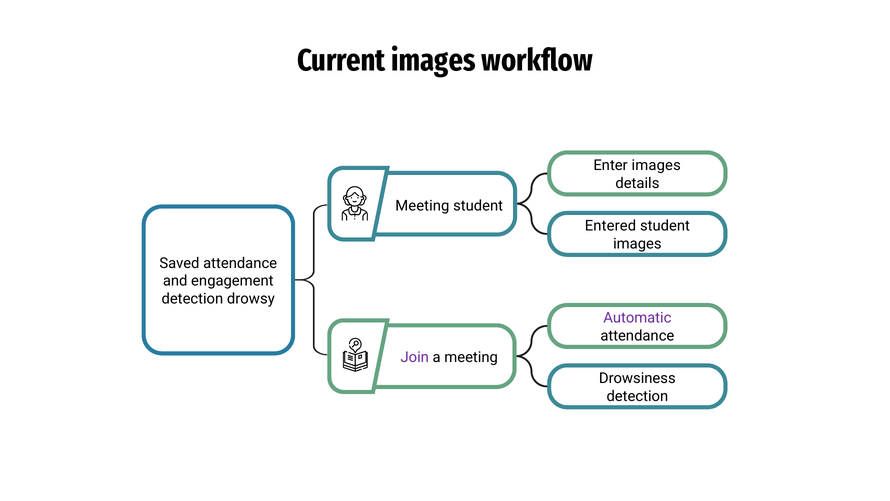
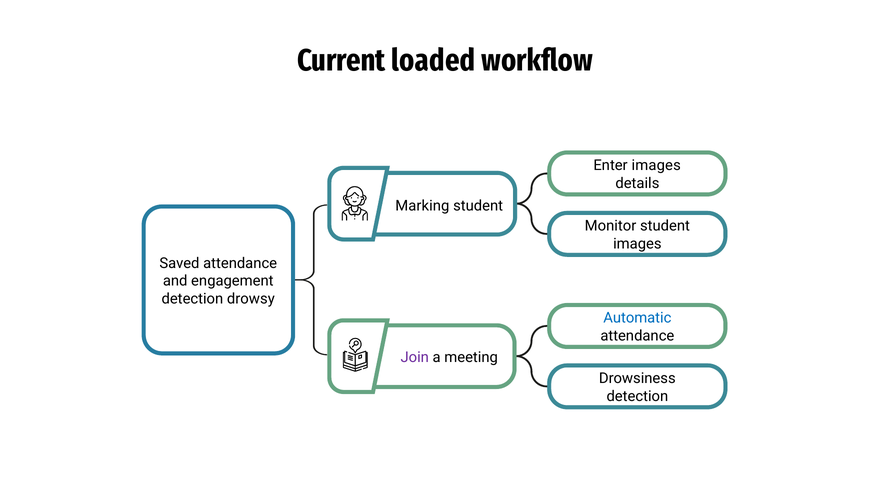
Current images: images -> loaded (433, 60)
Meeting: Meeting -> Marking (422, 205)
Entered: Entered -> Monitor (611, 226)
Automatic colour: purple -> blue (637, 318)
